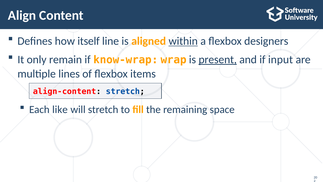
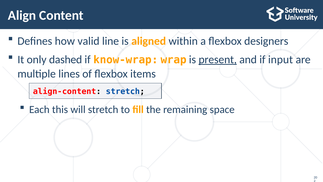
itself: itself -> valid (88, 41)
within underline: present -> none (183, 41)
remain: remain -> dashed (66, 59)
like: like -> this (60, 109)
